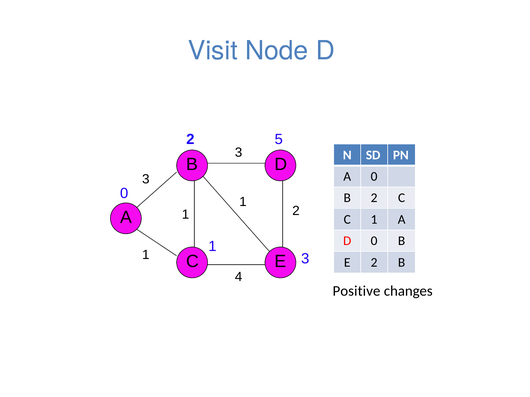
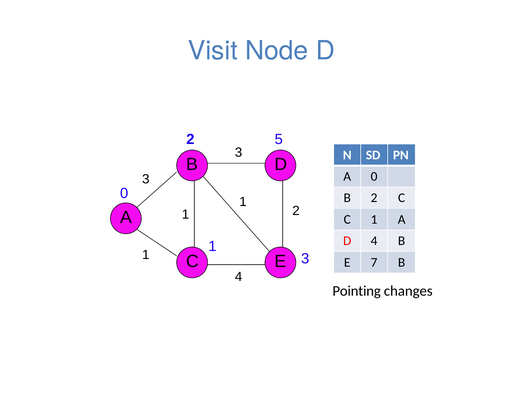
D 0: 0 -> 4 (374, 241)
E 2: 2 -> 7 (374, 263)
Positive: Positive -> Pointing (357, 291)
